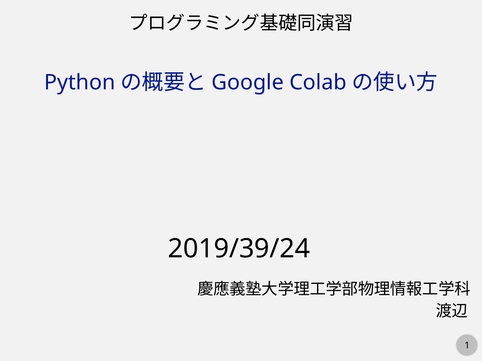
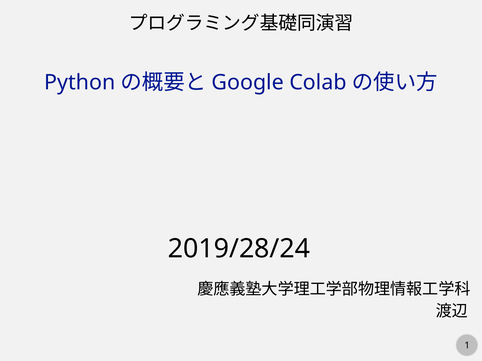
2019/39/24: 2019/39/24 -> 2019/28/24 (239, 249)
